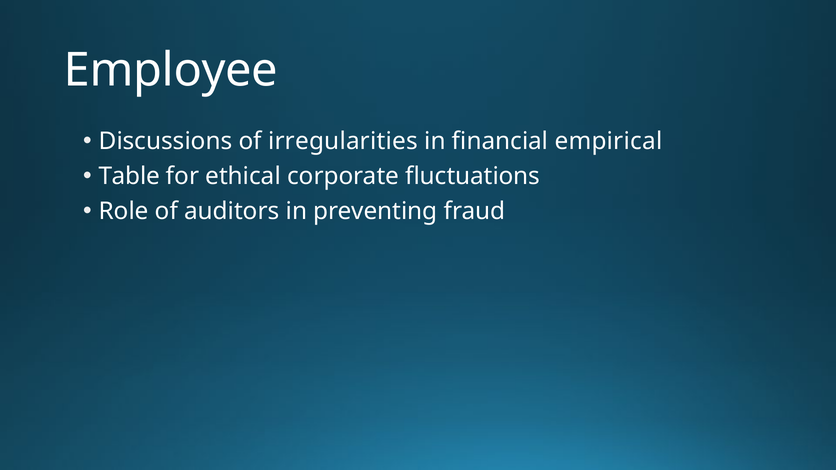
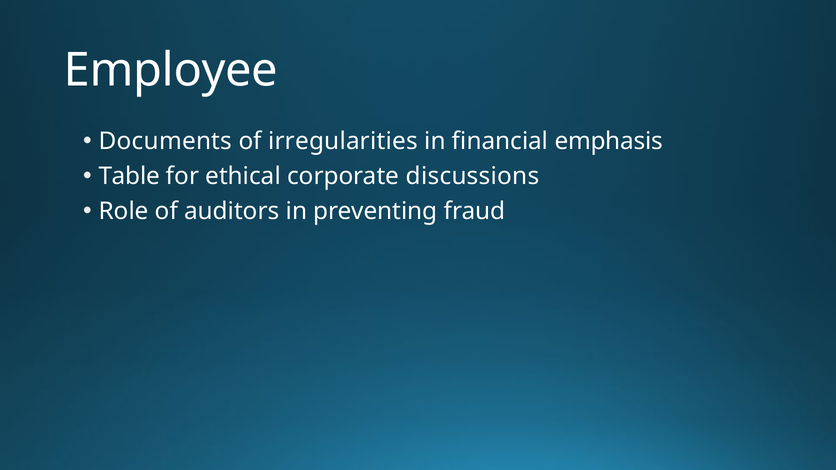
Discussions: Discussions -> Documents (165, 141)
empirical: empirical -> emphasis (609, 141)
fluctuations: fluctuations -> discussions (473, 176)
